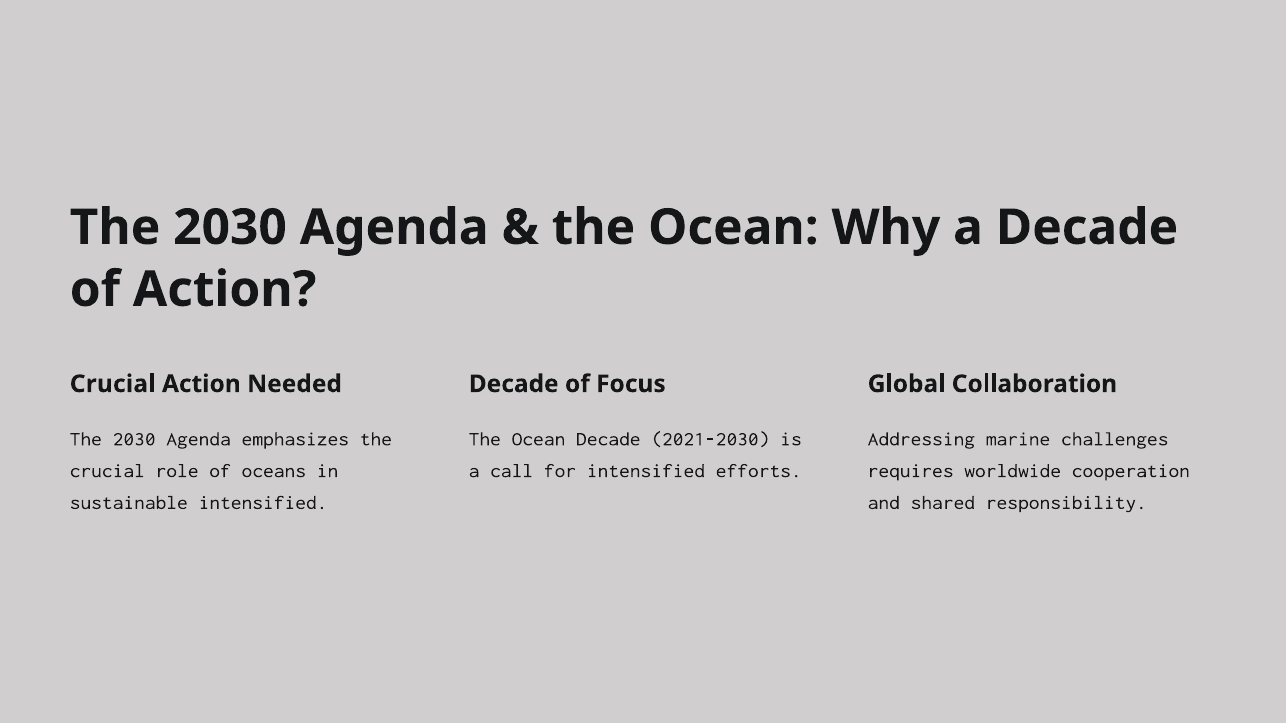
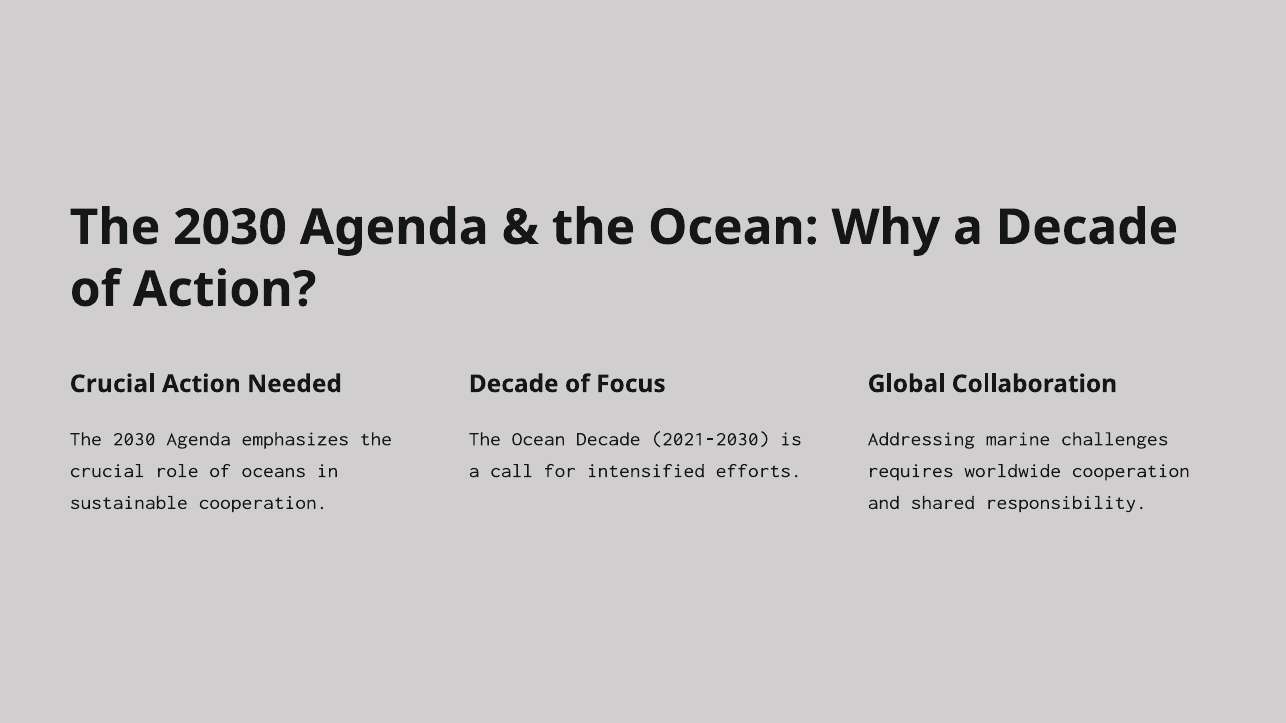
sustainable intensified: intensified -> cooperation (263, 503)
